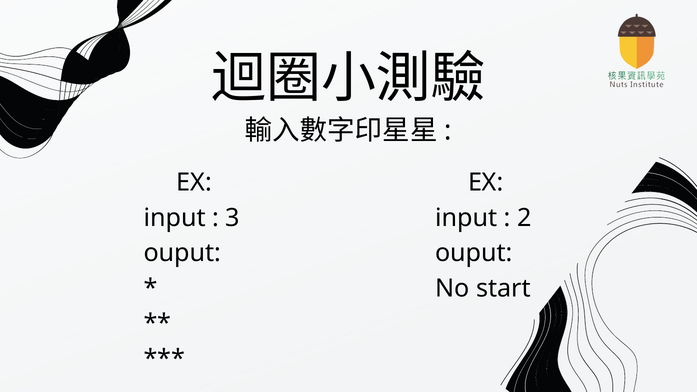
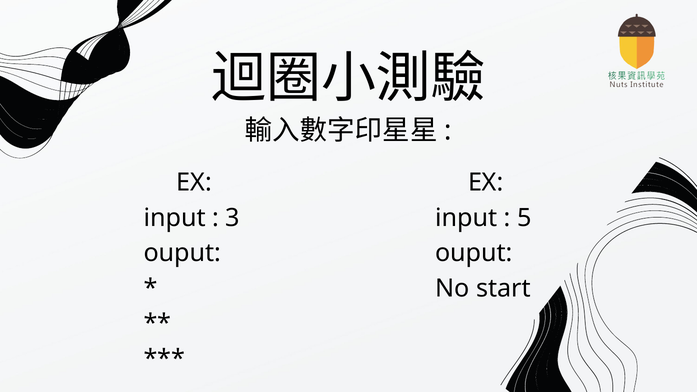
2: 2 -> 5 (524, 218)
